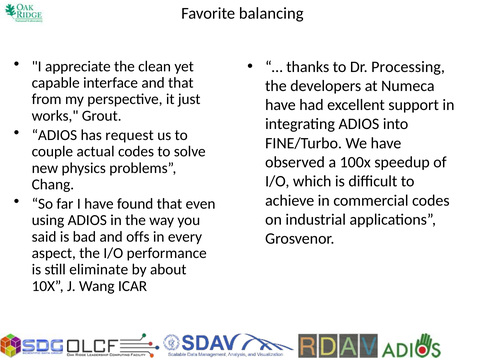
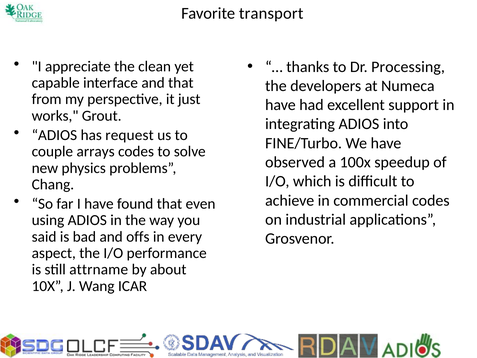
balancing: balancing -> transport (271, 13)
actual: actual -> arrays (96, 151)
eliminate: eliminate -> attrname (99, 269)
